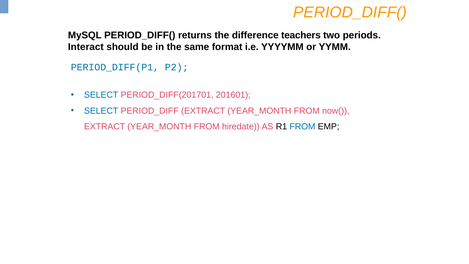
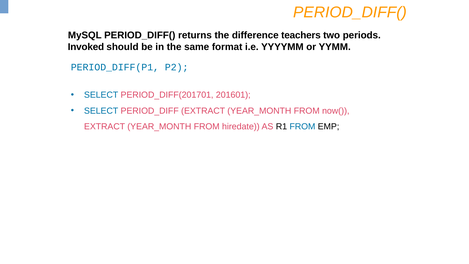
Interact: Interact -> Invoked (86, 47)
